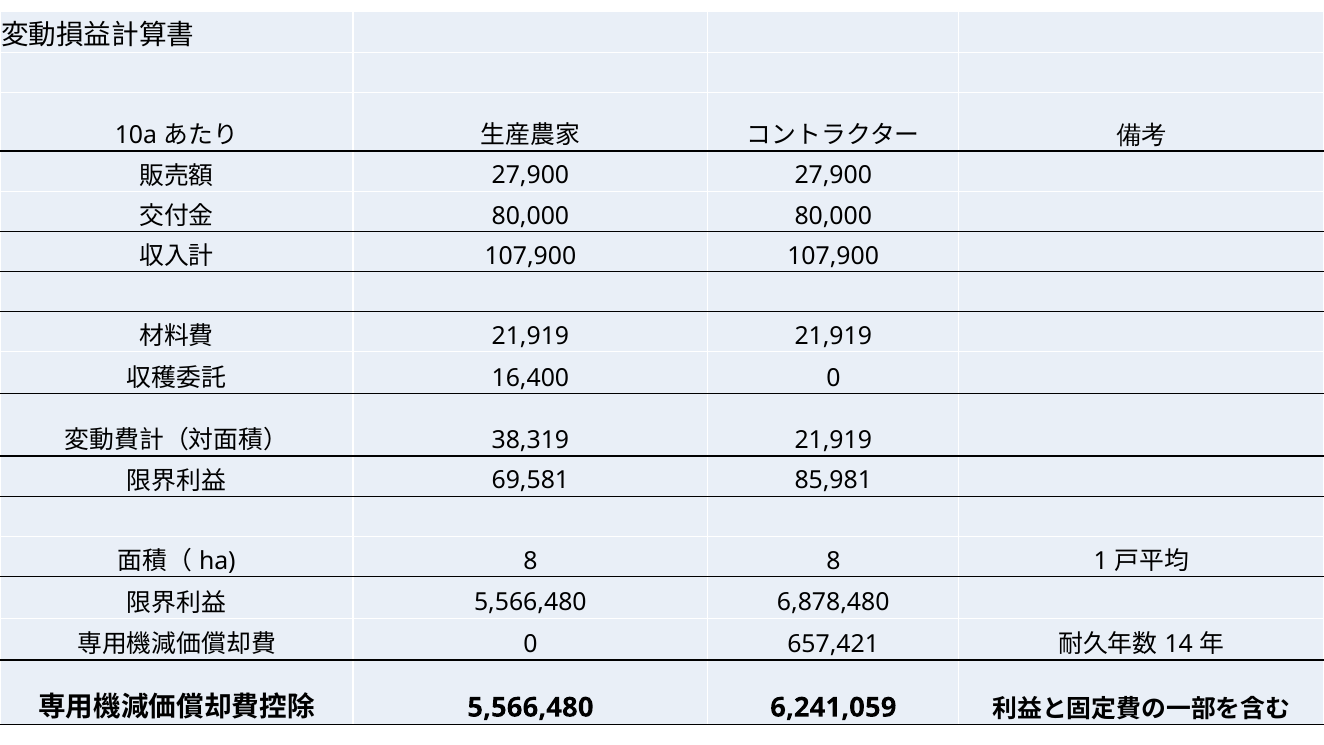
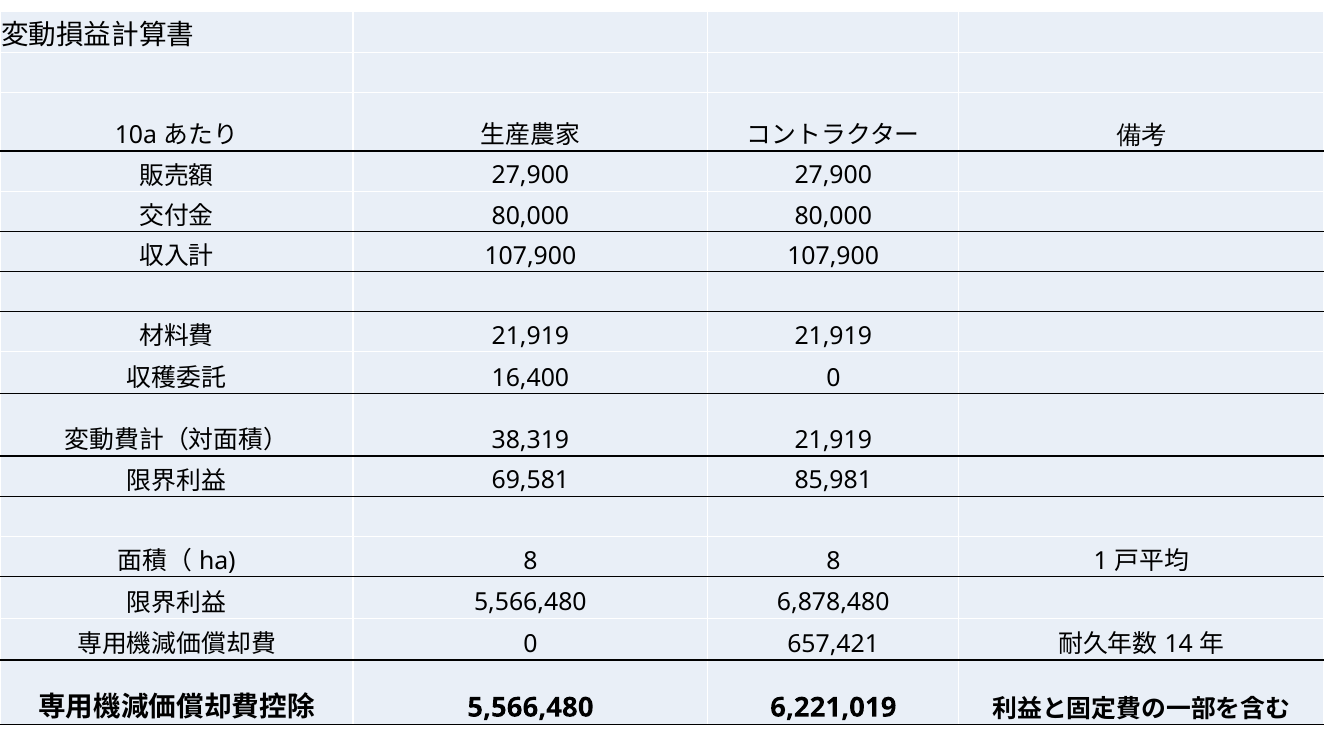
6,241,059: 6,241,059 -> 6,221,019 (833, 707)
